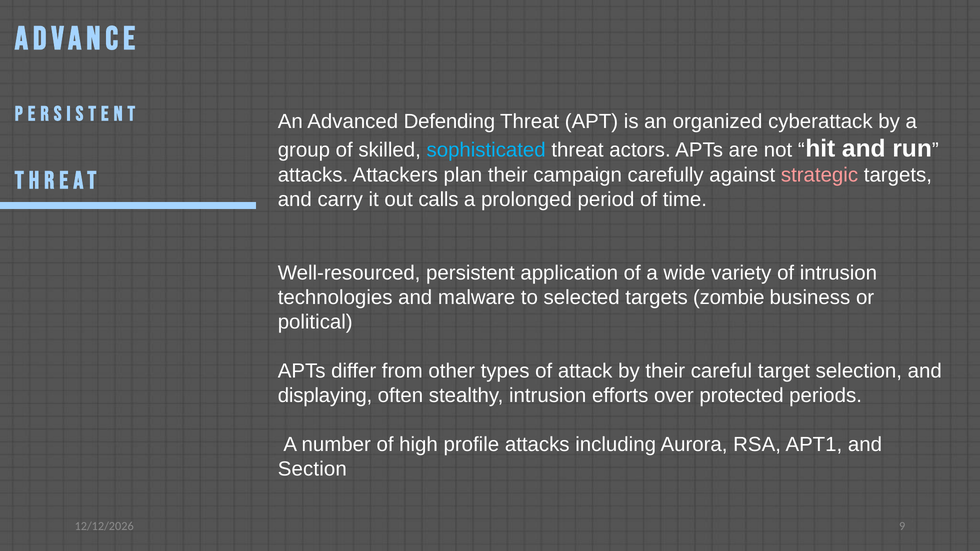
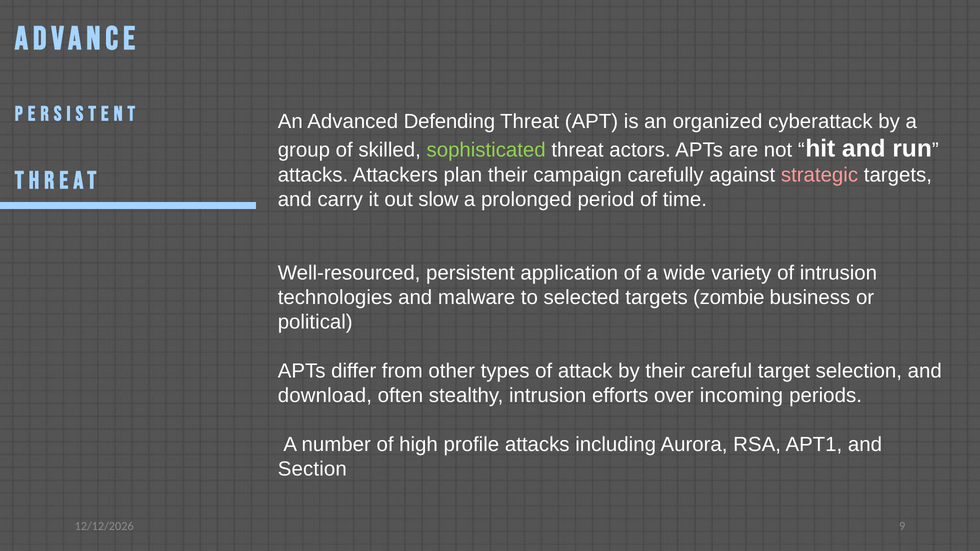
sophisticated colour: light blue -> light green (486, 150)
calls: calls -> slow (438, 200)
displaying: displaying -> download (325, 396)
protected: protected -> incoming (741, 396)
